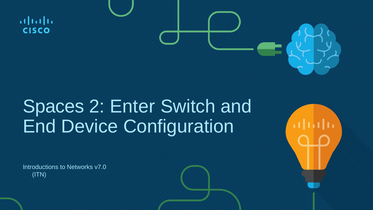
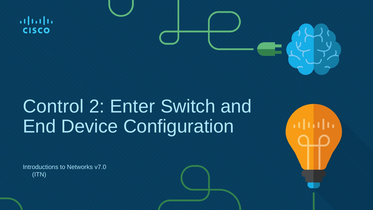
Spaces: Spaces -> Control (53, 106)
